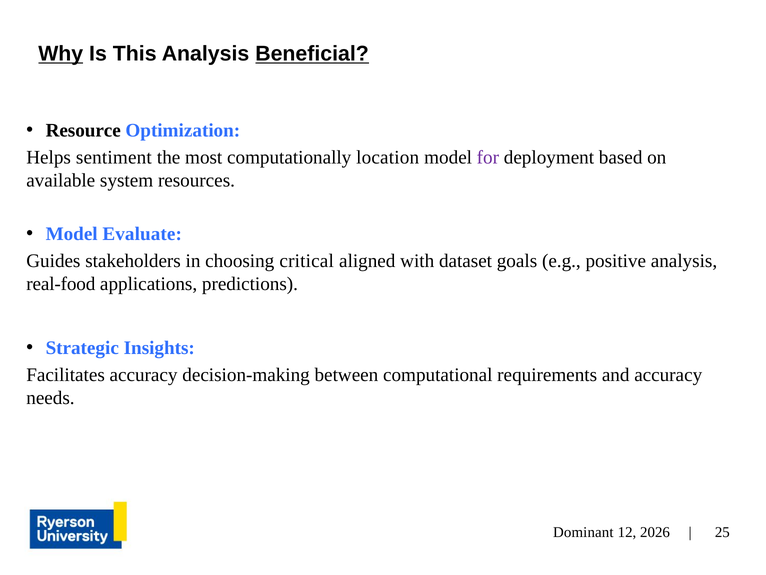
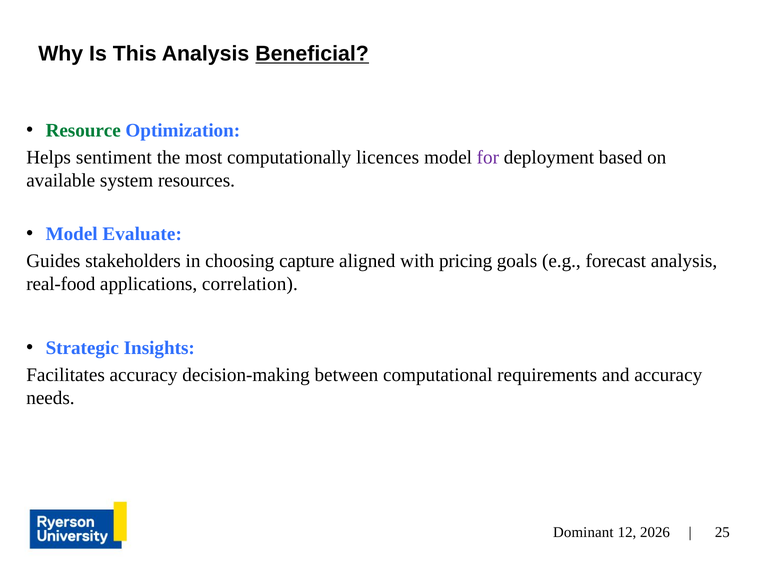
Why underline: present -> none (61, 54)
Resource colour: black -> green (83, 130)
location: location -> licences (388, 157)
critical: critical -> capture (307, 261)
dataset: dataset -> pricing (466, 261)
positive: positive -> forecast (616, 261)
predictions: predictions -> correlation (250, 284)
